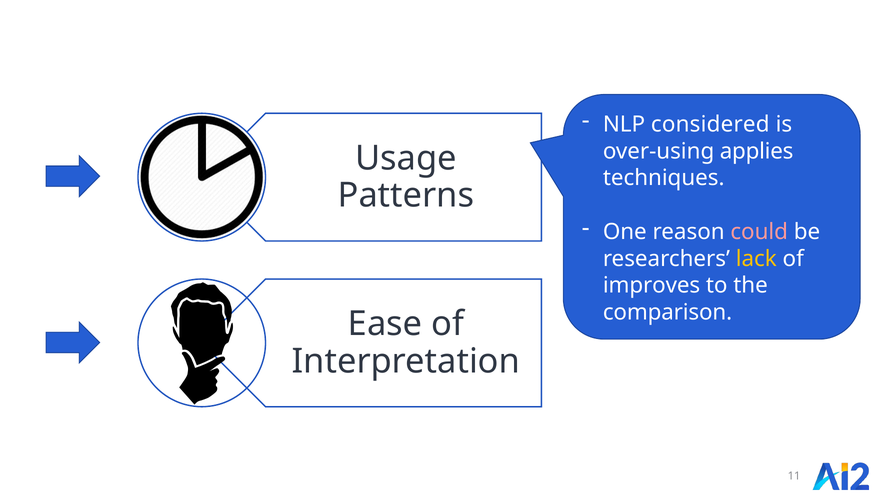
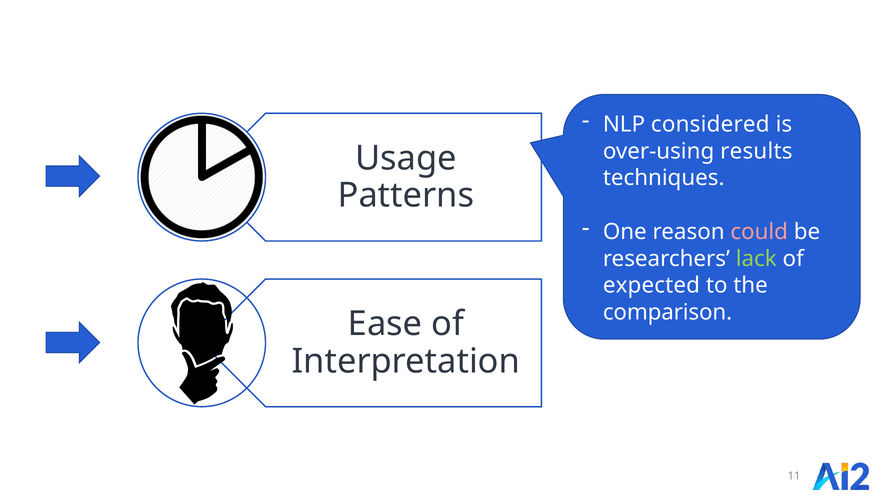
applies: applies -> results (756, 151)
lack colour: yellow -> light green (756, 258)
improves: improves -> expected (651, 285)
